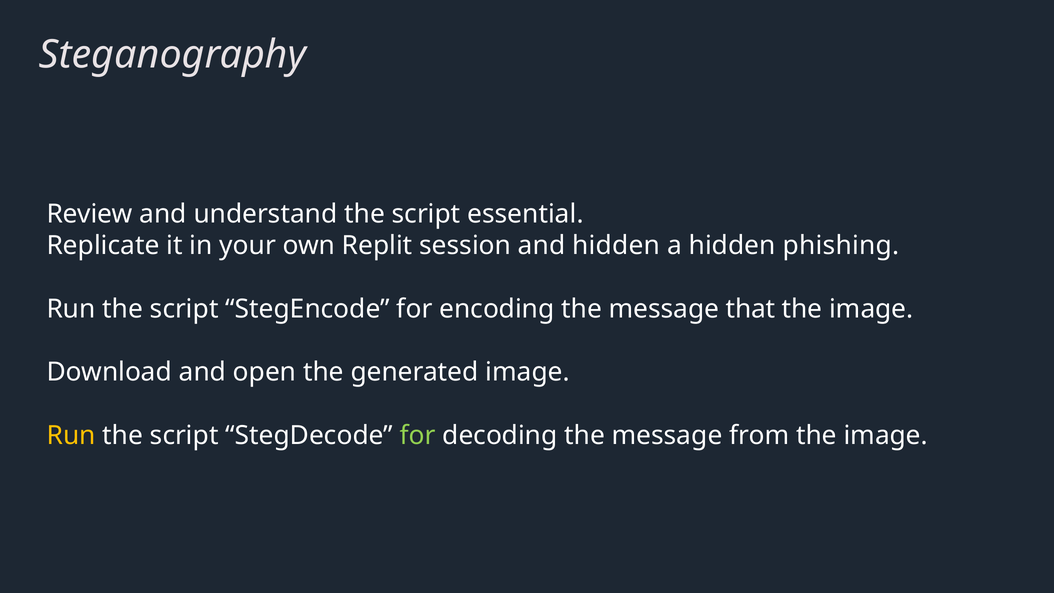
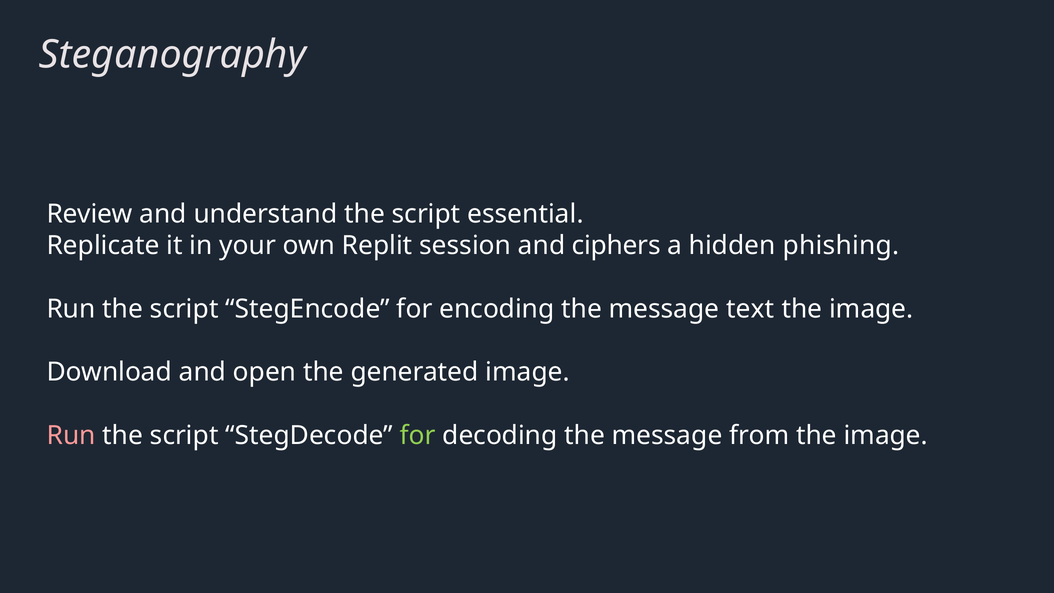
and hidden: hidden -> ciphers (616, 246)
that: that -> text (750, 309)
Run colour: yellow -> pink (71, 435)
